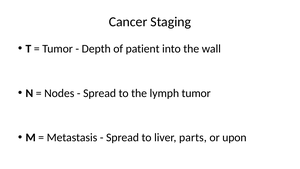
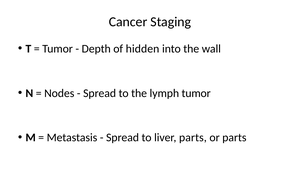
patient: patient -> hidden (143, 49)
or upon: upon -> parts (234, 137)
